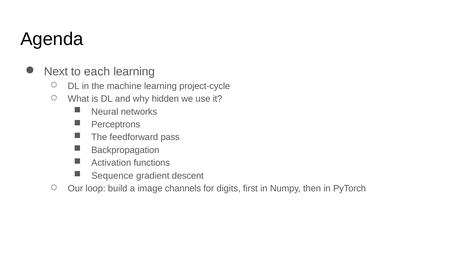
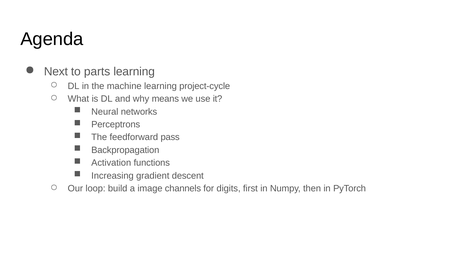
each: each -> parts (97, 71)
hidden: hidden -> means (165, 99)
Sequence: Sequence -> Increasing (112, 175)
